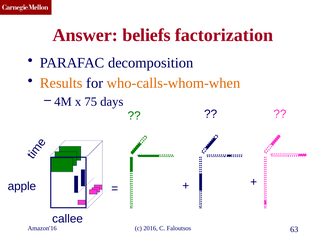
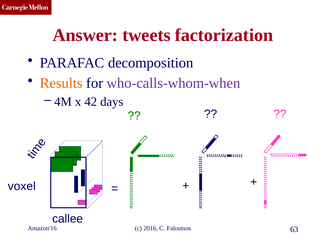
beliefs: beliefs -> tweets (146, 35)
who-calls-whom-when colour: orange -> purple (174, 83)
75: 75 -> 42 (91, 102)
apple: apple -> voxel (22, 187)
